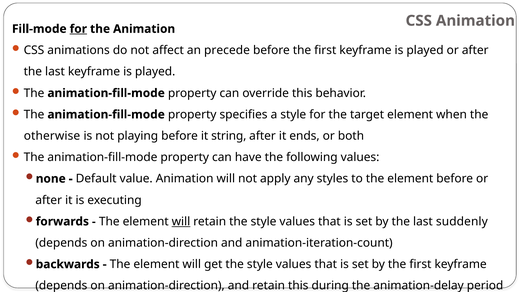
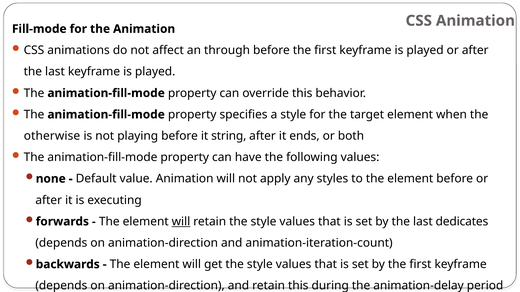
for underline: present -> none (78, 29)
precede: precede -> through (227, 50)
suddenly: suddenly -> dedicates (462, 222)
